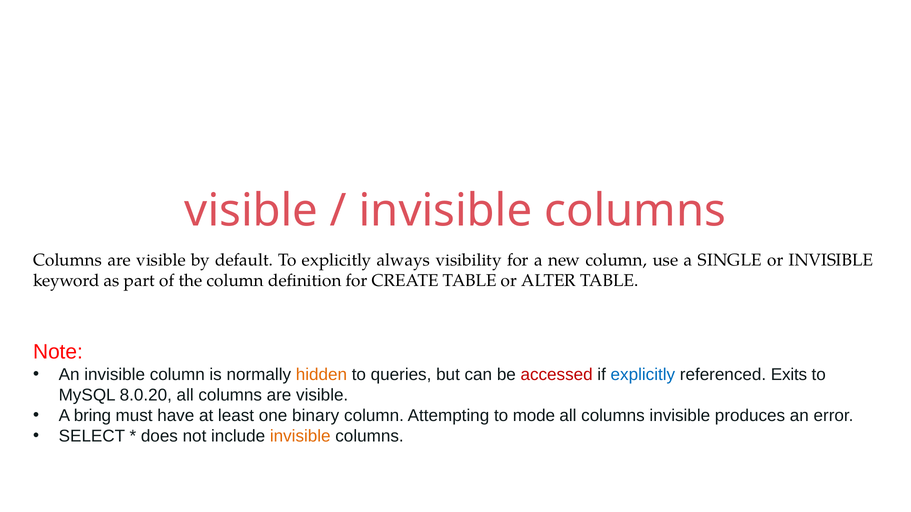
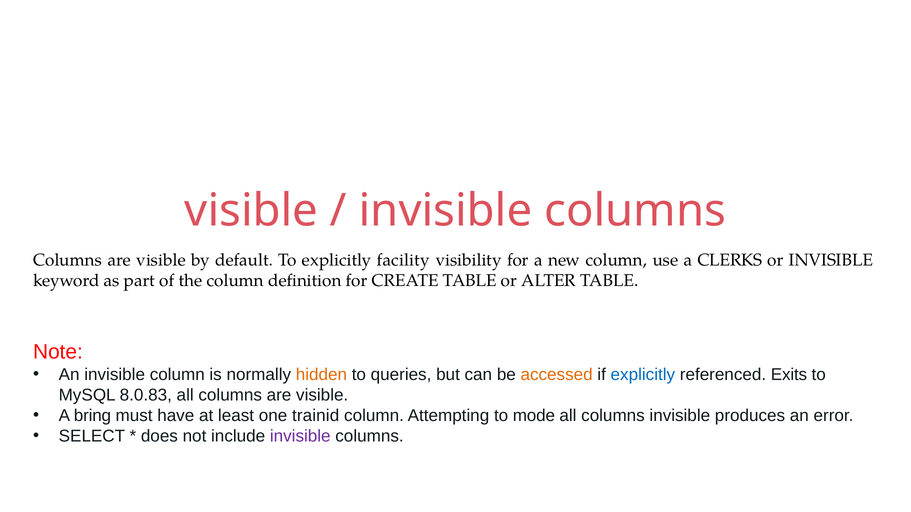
always: always -> facility (403, 260)
SINGLE: SINGLE -> CLERKS (730, 260)
accessed colour: red -> orange (557, 375)
8.0.20: 8.0.20 -> 8.0.83 (146, 395)
binary: binary -> trainid (316, 416)
invisible colour: orange -> purple (300, 436)
